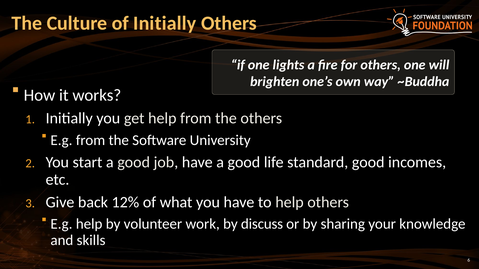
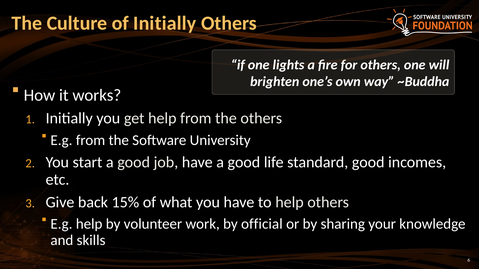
12%: 12% -> 15% (125, 202)
discuss: discuss -> official (262, 224)
